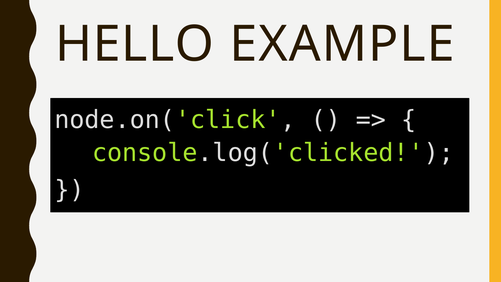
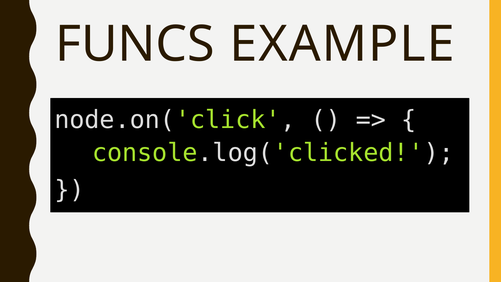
HELLO: HELLO -> FUNCS (135, 44)
